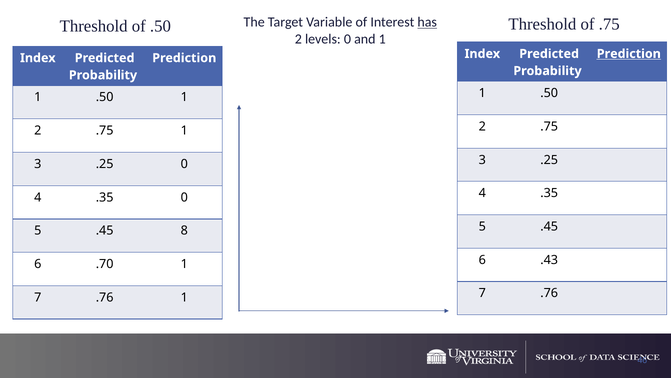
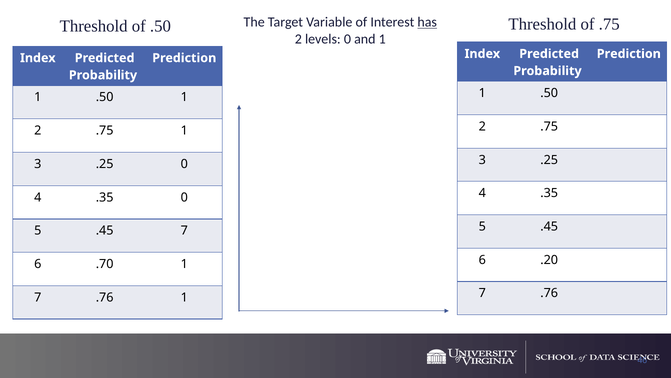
Prediction underline: present -> none (629, 54)
.45 8: 8 -> 7 (184, 230)
.43: .43 -> .20 (549, 260)
